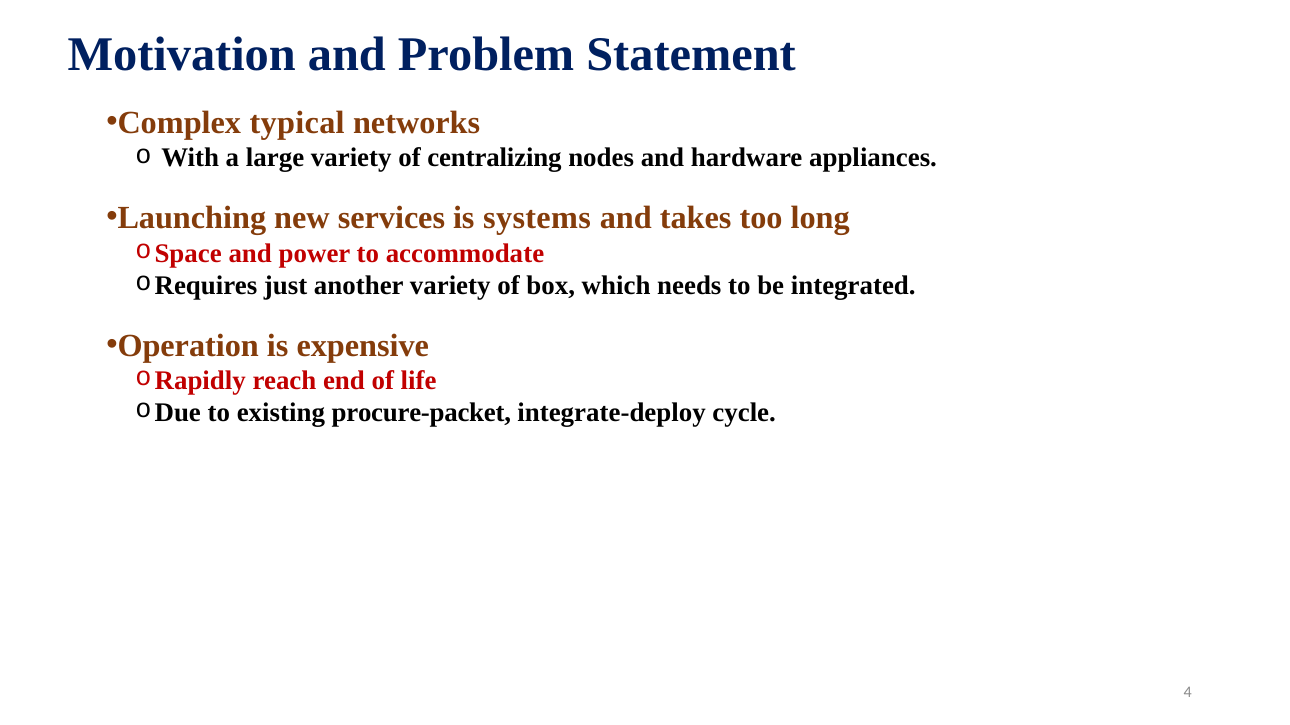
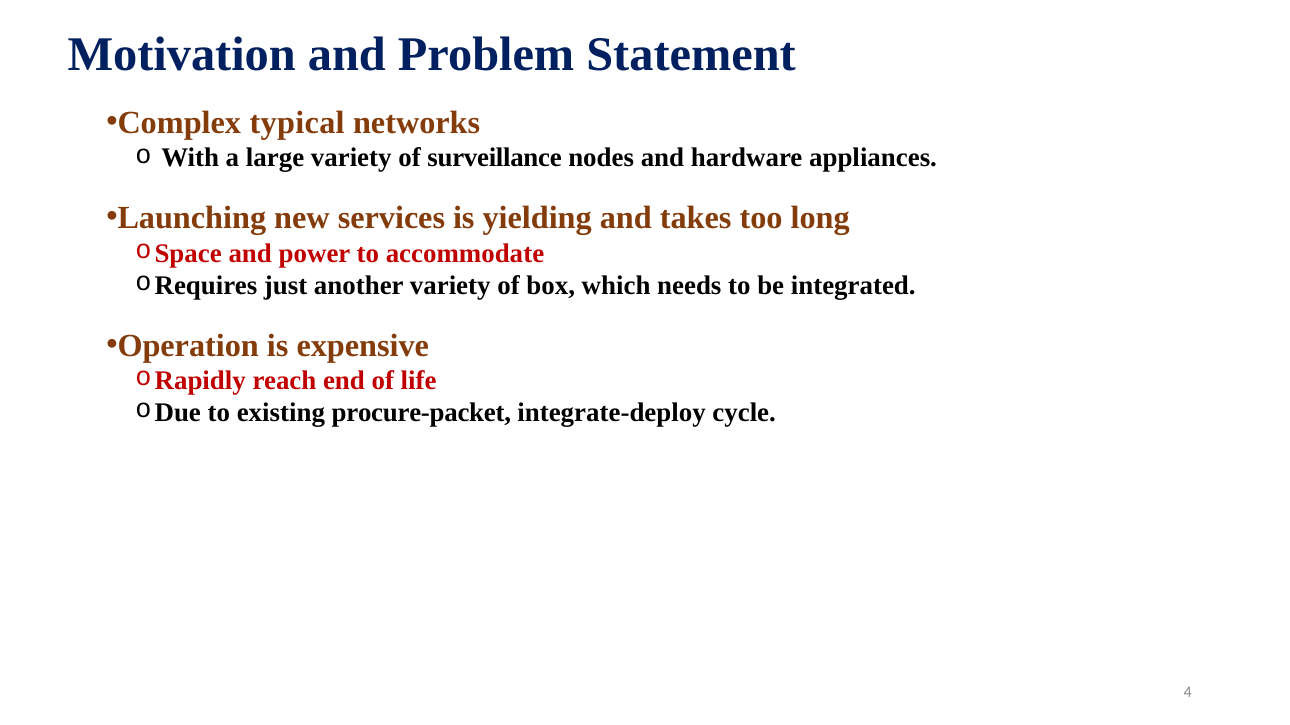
centralizing: centralizing -> surveillance (495, 158)
systems: systems -> yielding (537, 218)
